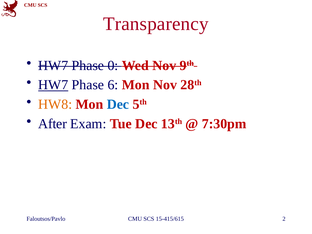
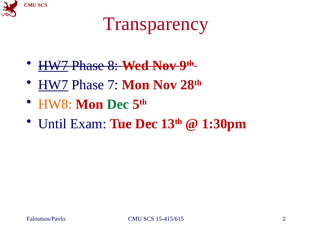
HW7 underline: none -> present (53, 65)
0: 0 -> 8 (113, 65)
6: 6 -> 7 (113, 85)
Dec colour: blue -> green (118, 104)
After: After -> Until (52, 124)
7:30pm: 7:30pm -> 1:30pm (224, 124)
